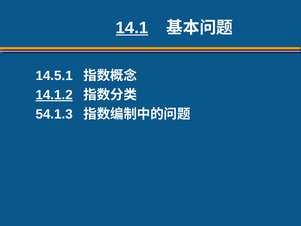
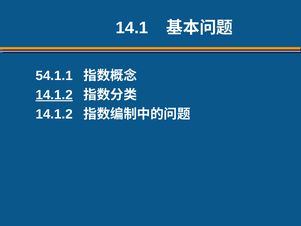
14.1 underline: present -> none (132, 28)
14.5.1: 14.5.1 -> 54.1.1 (54, 76)
54.1.3: 54.1.3 -> 14.1.2 (54, 114)
